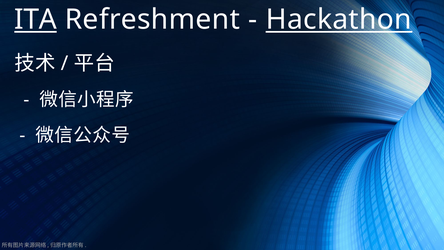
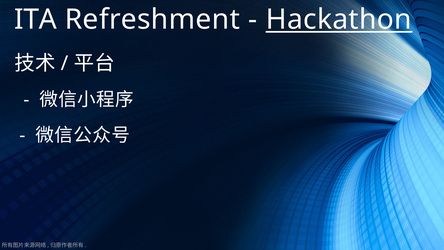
ITA underline: present -> none (36, 20)
